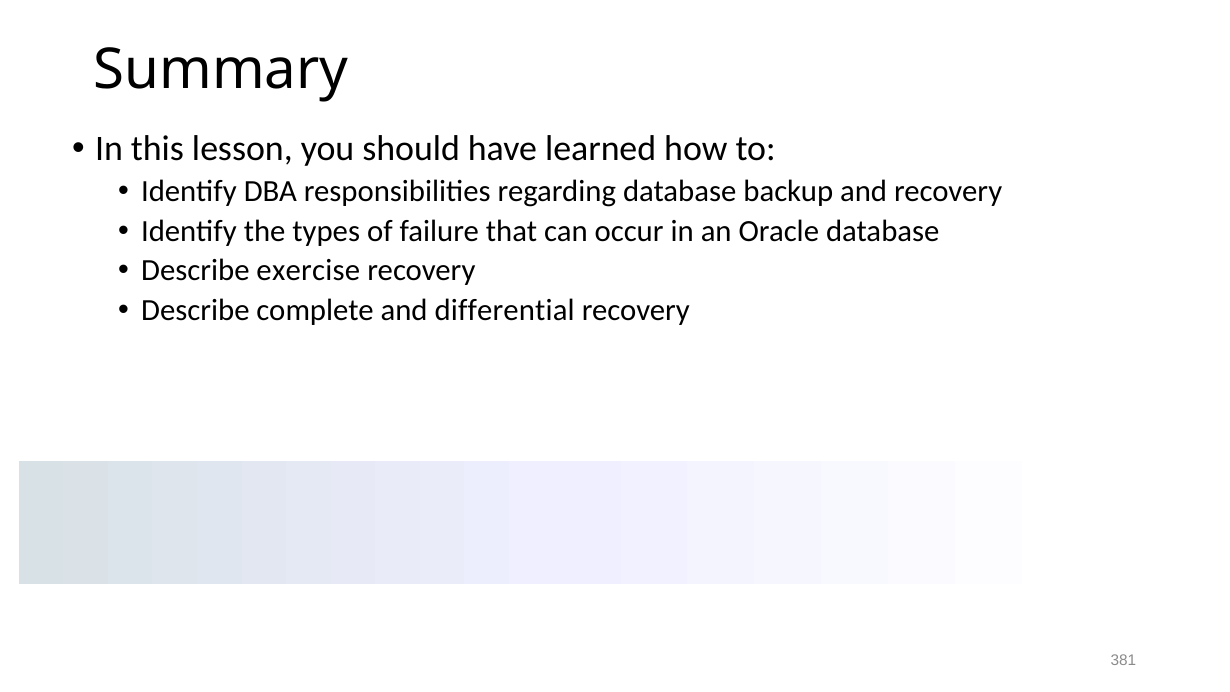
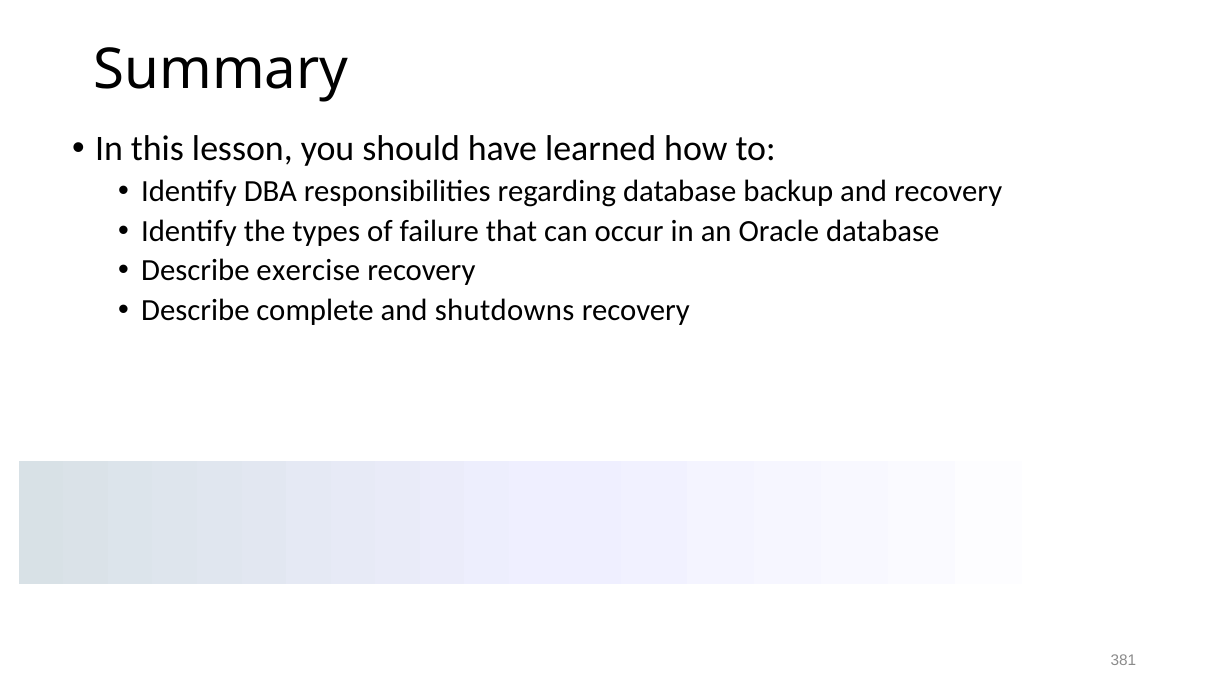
differential: differential -> shutdowns (505, 310)
